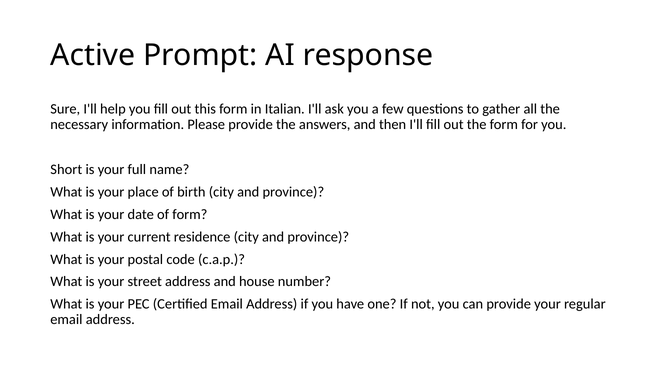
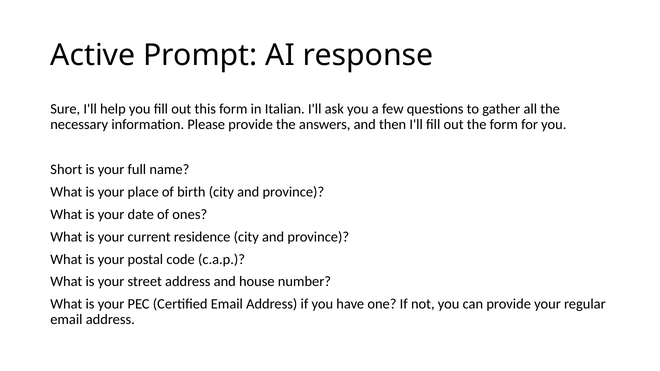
of form: form -> ones (190, 214)
